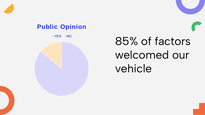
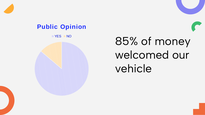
factors: factors -> money (173, 41)
